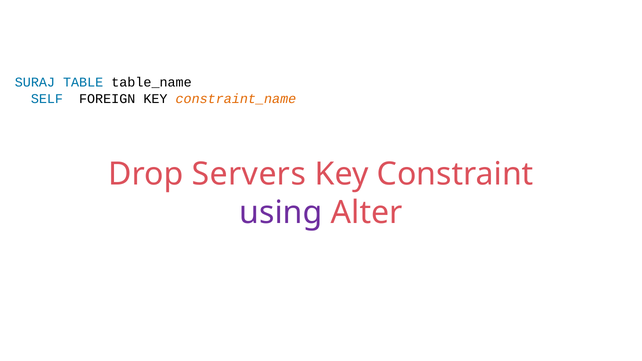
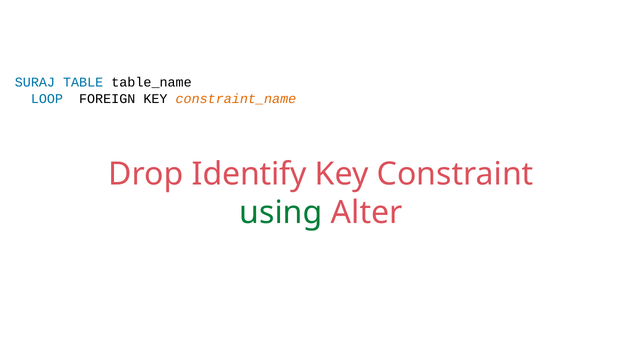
SELF: SELF -> LOOP (47, 99)
Servers: Servers -> Identify (249, 174)
using colour: purple -> green (281, 213)
